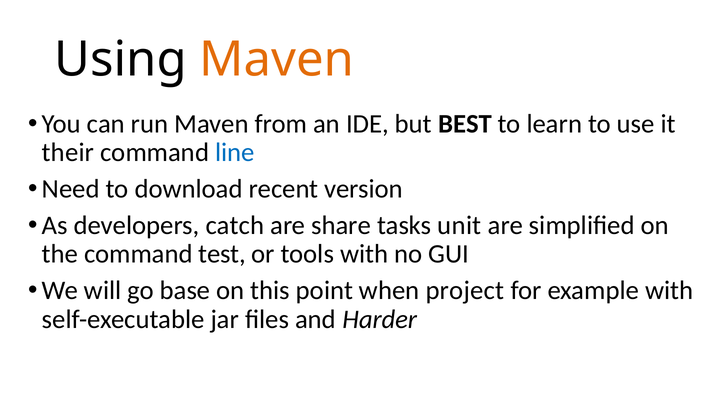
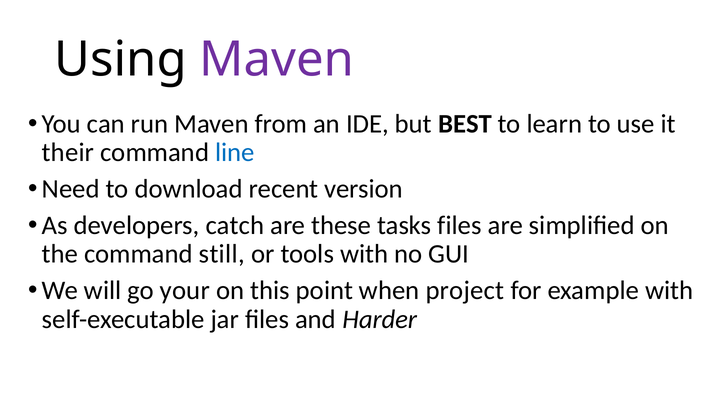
Maven colour: orange -> purple (277, 60)
share: share -> these (341, 225)
tasks unit: unit -> files (460, 225)
test: test -> still (222, 254)
base: base -> your (185, 290)
